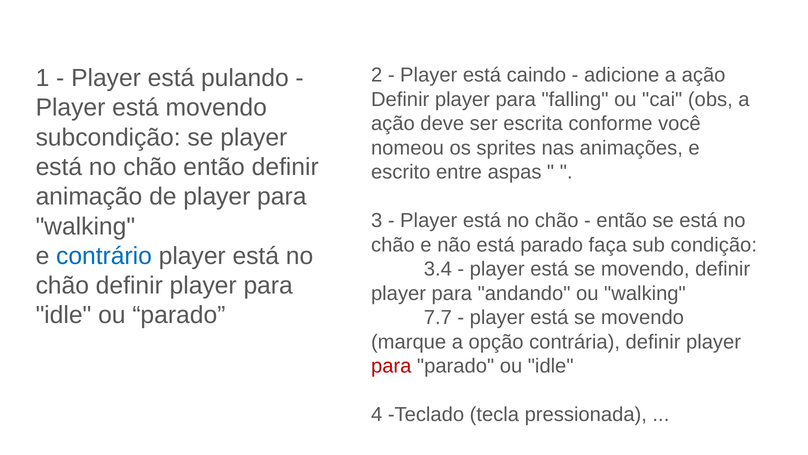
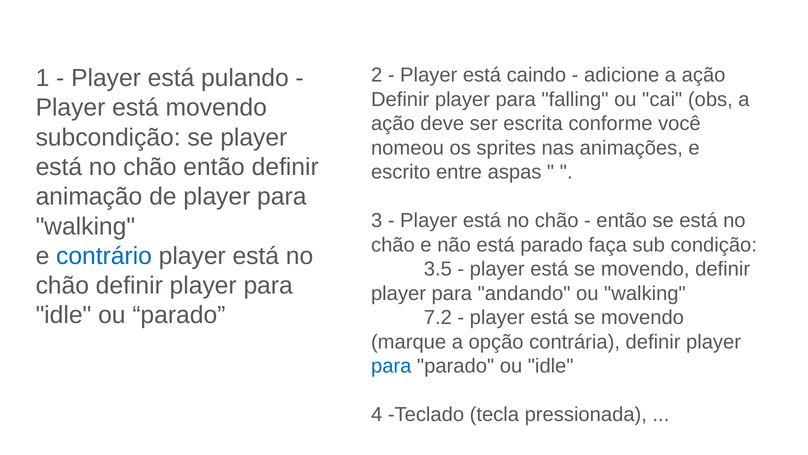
3.4: 3.4 -> 3.5 (438, 269)
7.7: 7.7 -> 7.2 (438, 317)
para colour: red -> blue (391, 366)
